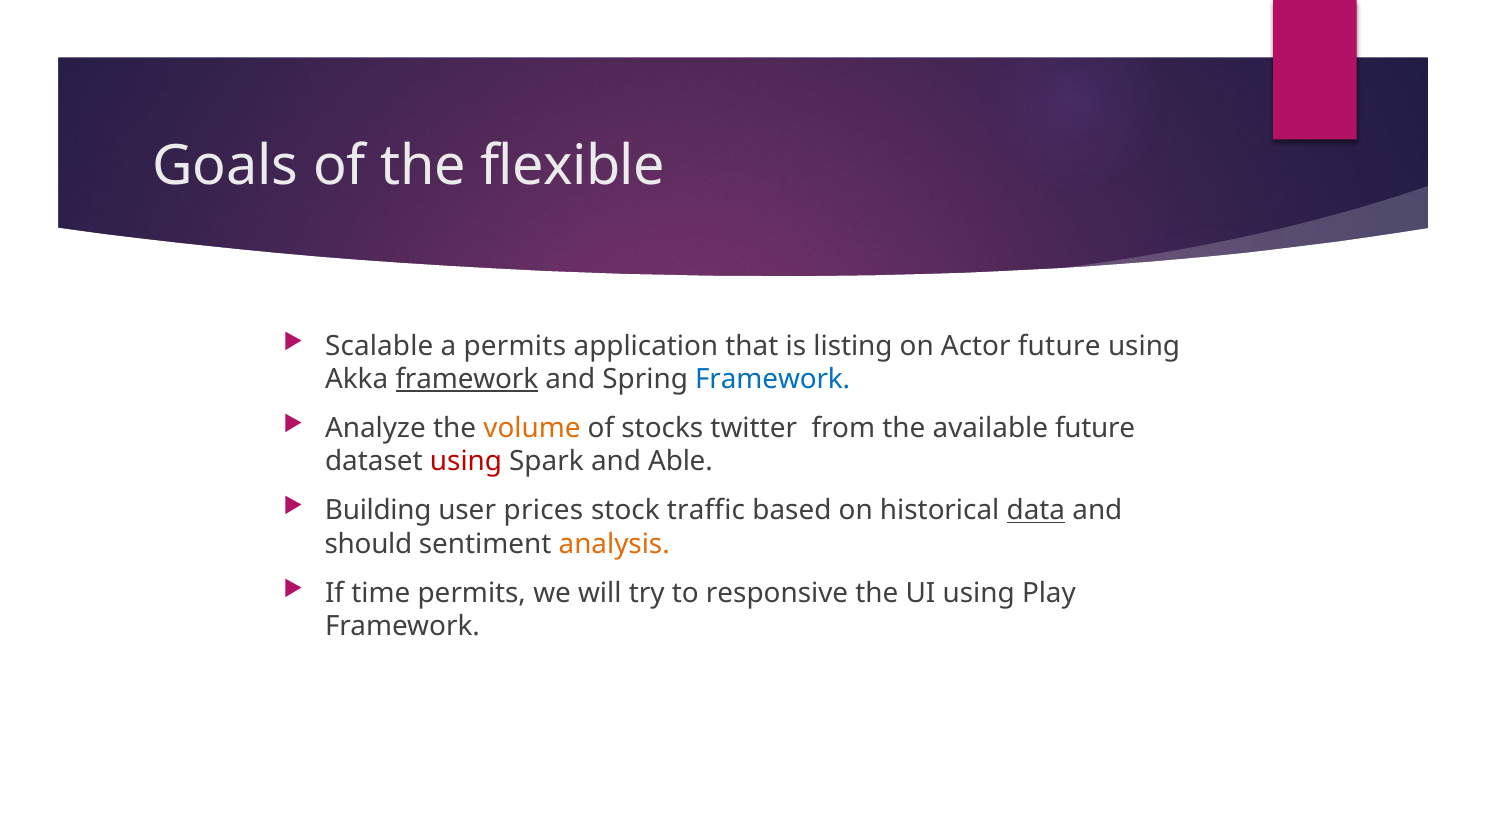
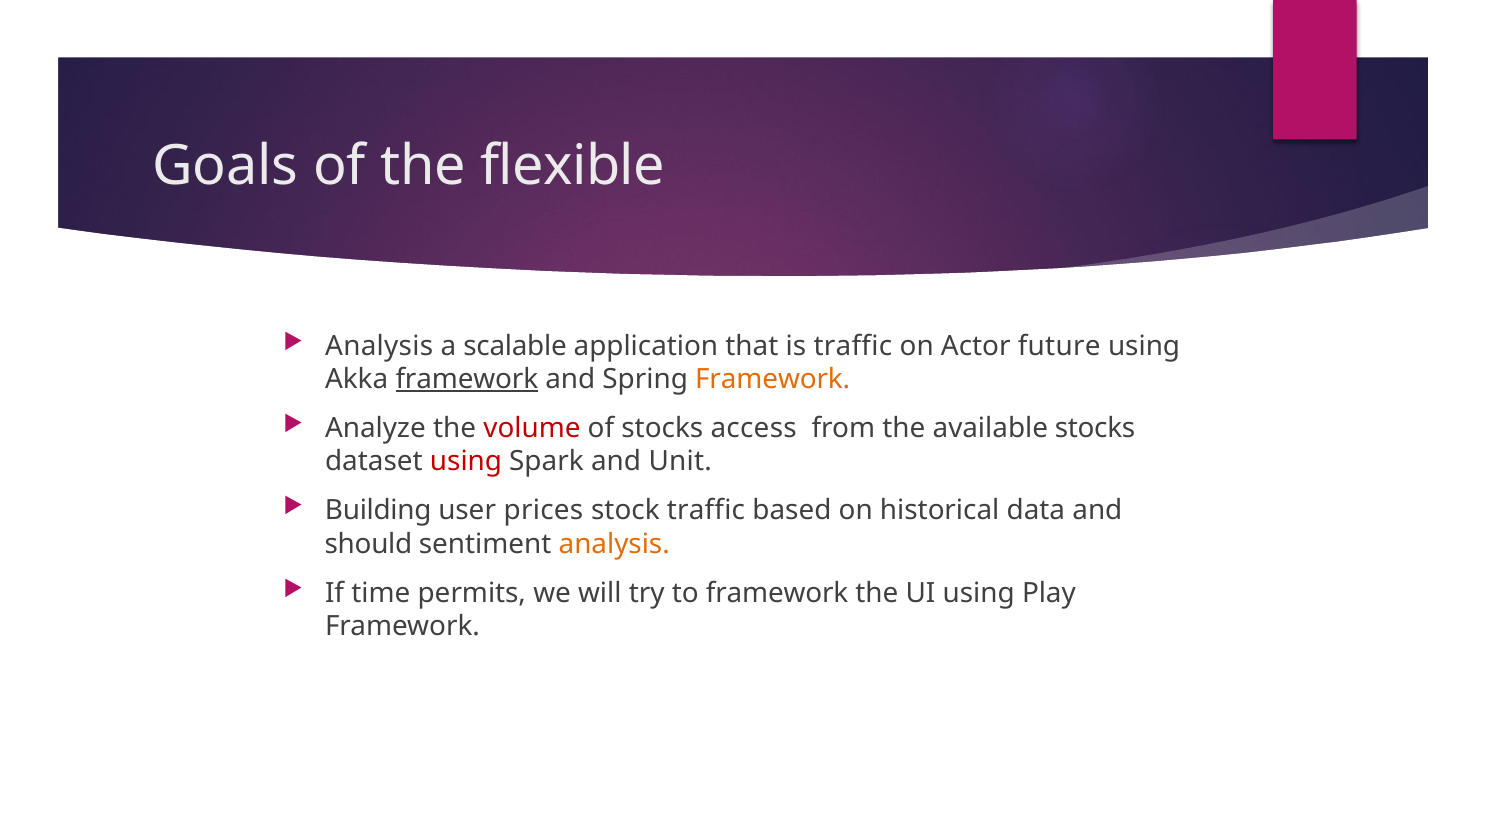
Scalable: Scalable -> Analysis (379, 346)
a permits: permits -> scalable (515, 346)
is listing: listing -> traffic (853, 346)
Framework colour: blue -> orange (773, 379)
volume colour: orange -> red (532, 428)
twitter: twitter -> access (754, 428)
available future: future -> stocks (1095, 428)
Able: Able -> Unit (680, 462)
data underline: present -> none (1036, 511)
to responsive: responsive -> framework (777, 593)
